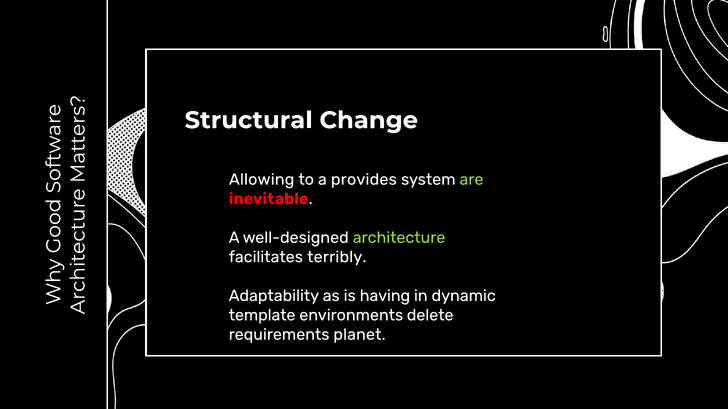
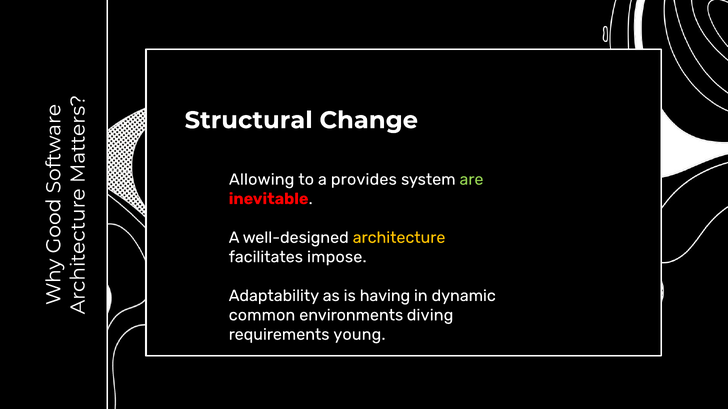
architecture colour: light green -> yellow (399, 238)
terribly: terribly -> impose (337, 257)
template: template -> common (262, 315)
delete: delete -> diving (430, 315)
planet: planet -> young (359, 335)
